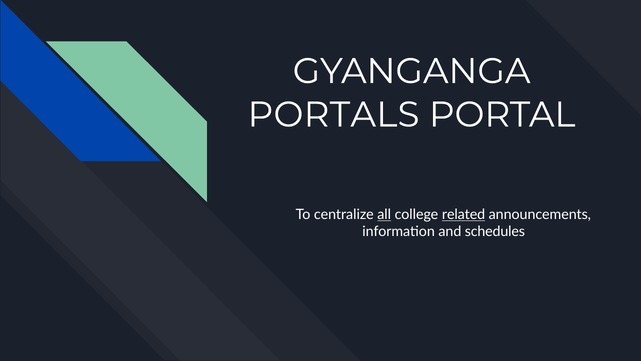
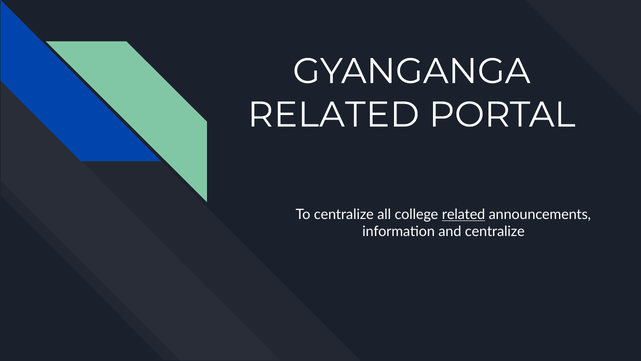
PORTALS: PORTALS -> RELATED (334, 115)
all underline: present -> none (384, 214)
and schedules: schedules -> centralize (495, 231)
